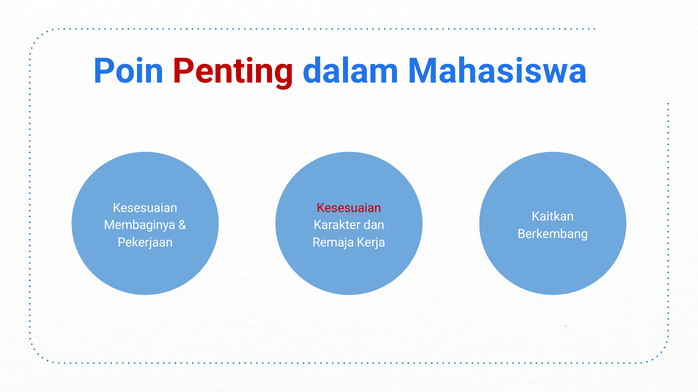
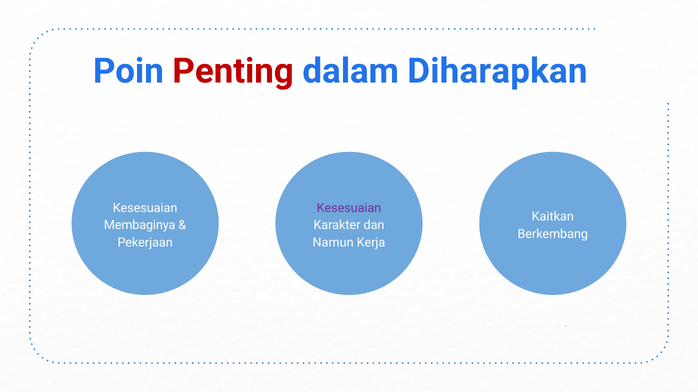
Mahasiswa: Mahasiswa -> Diharapkan (497, 71)
Kesesuaian colour: red -> purple (349, 208)
Remaja: Remaja -> Namun (333, 243)
